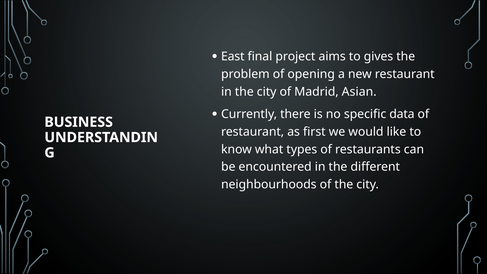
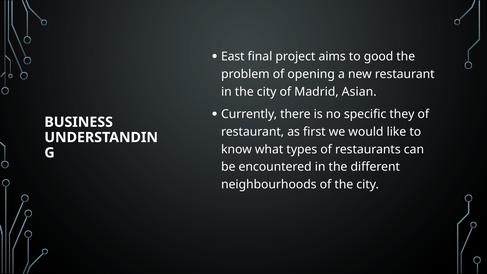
gives: gives -> good (379, 57)
data: data -> they (402, 114)
